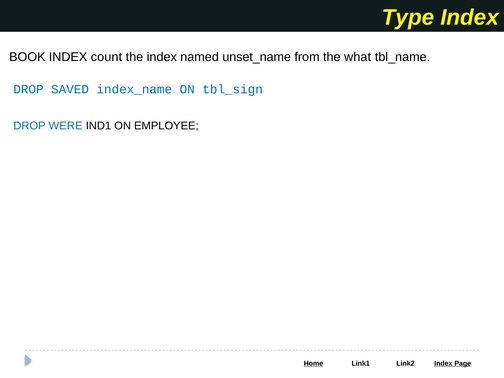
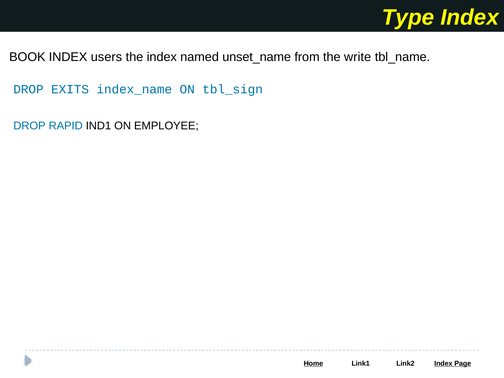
count: count -> users (106, 57)
what: what -> write (358, 57)
SAVED: SAVED -> EXITS (70, 89)
WERE: WERE -> RAPID (66, 126)
